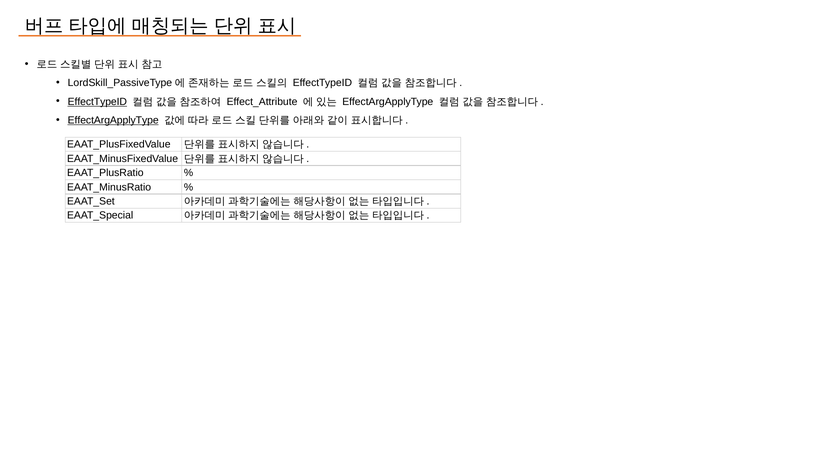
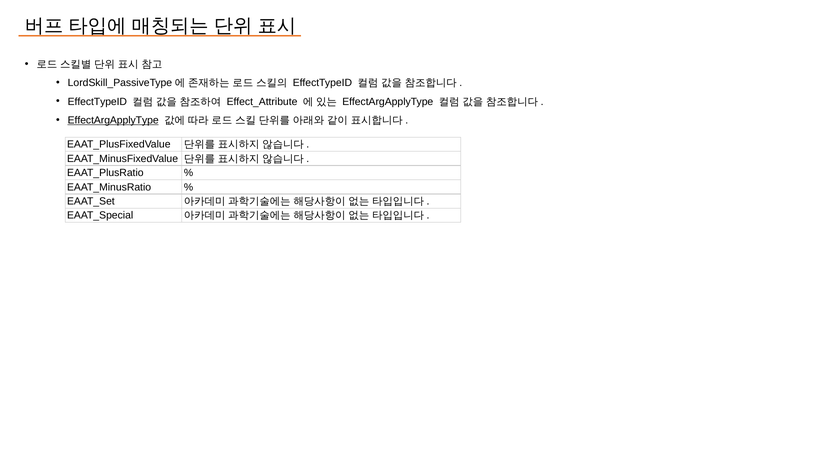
EffectTypeID underline: present -> none (97, 102)
